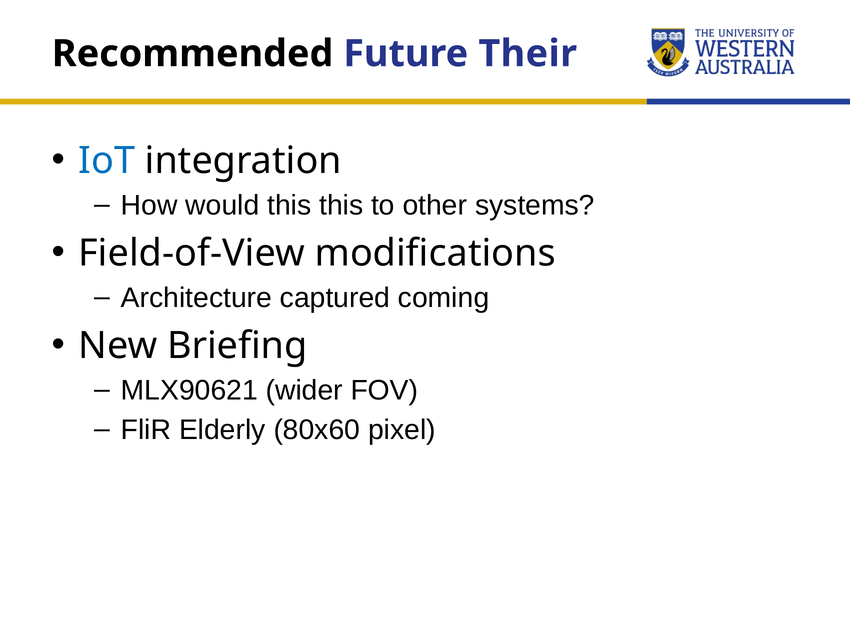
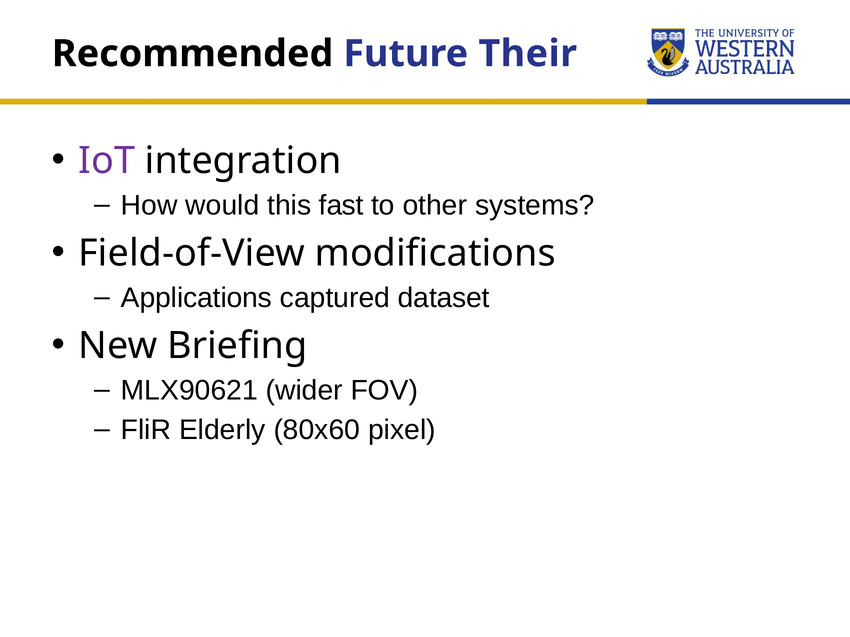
IoT colour: blue -> purple (107, 161)
this this: this -> fast (341, 205)
Architecture: Architecture -> Applications (197, 298)
coming: coming -> dataset (444, 298)
